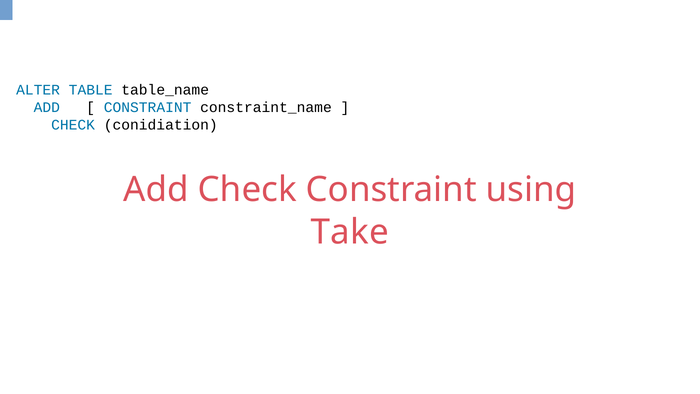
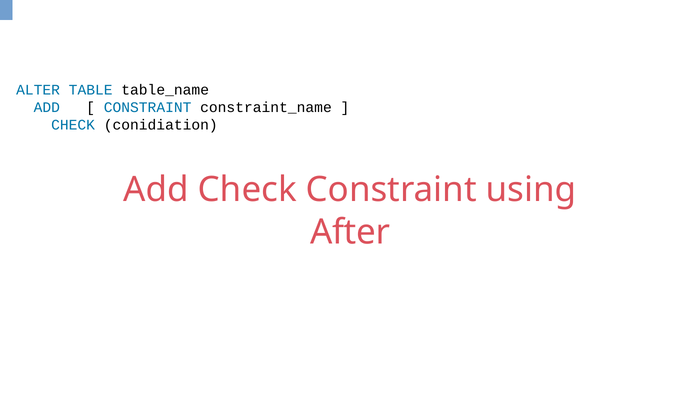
Take: Take -> After (350, 232)
